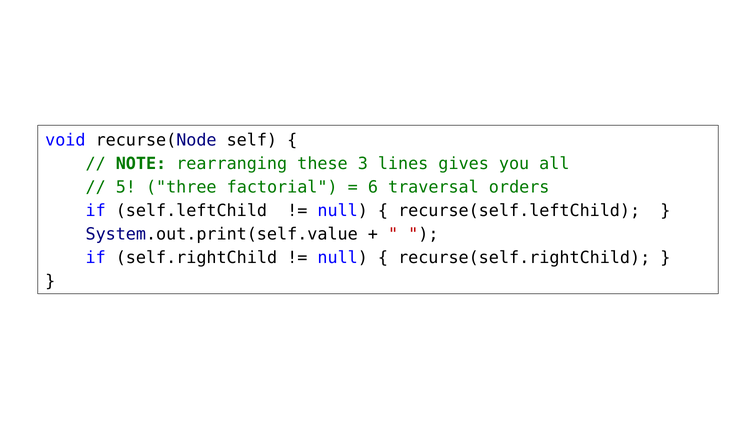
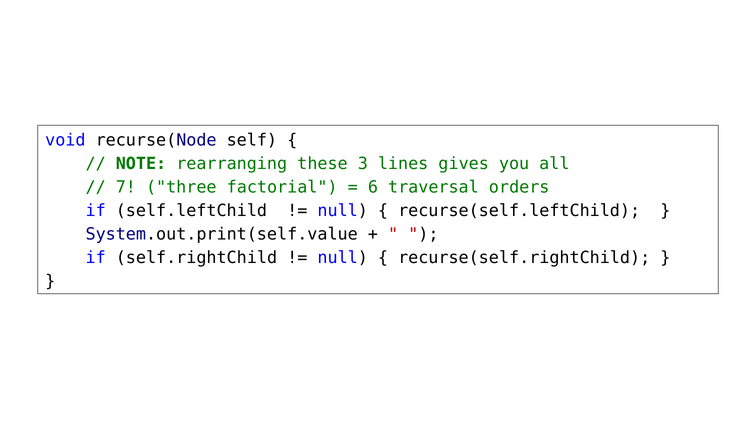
5: 5 -> 7 (126, 187)
